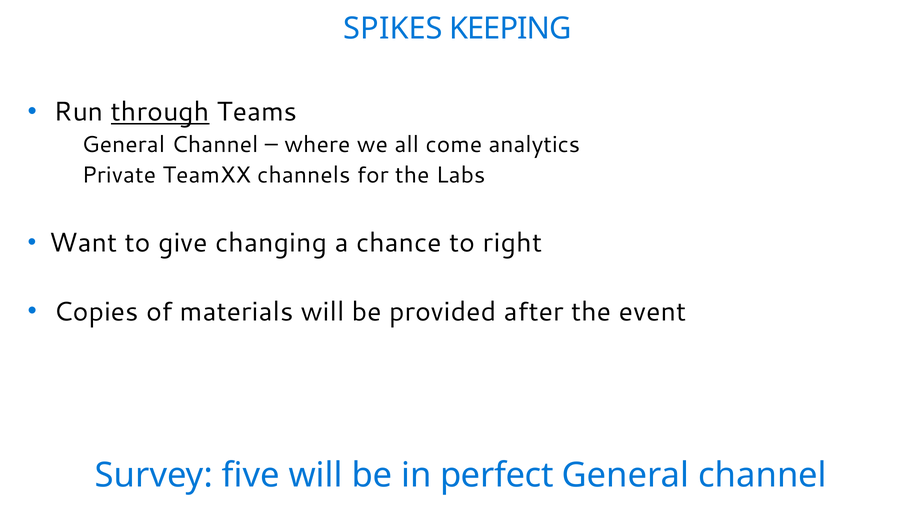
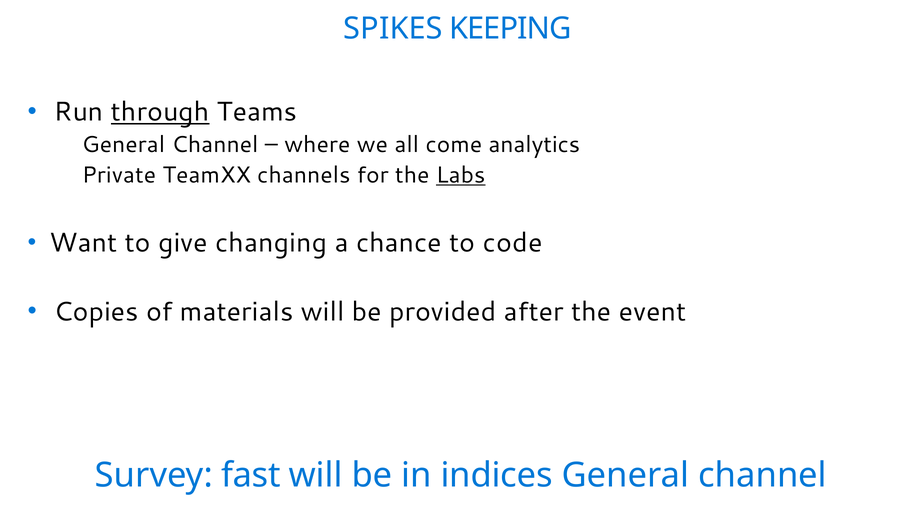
Labs underline: none -> present (461, 175)
right: right -> code (513, 243)
five: five -> fast (251, 476)
perfect: perfect -> indices (497, 476)
